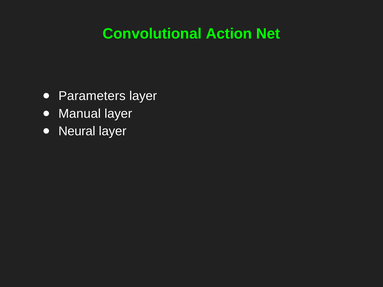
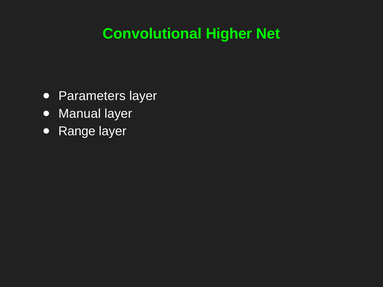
Action: Action -> Higher (229, 34)
Neural: Neural -> Range (77, 131)
